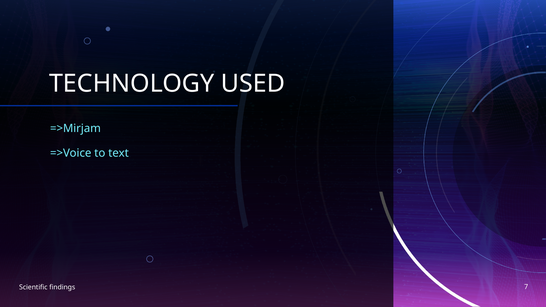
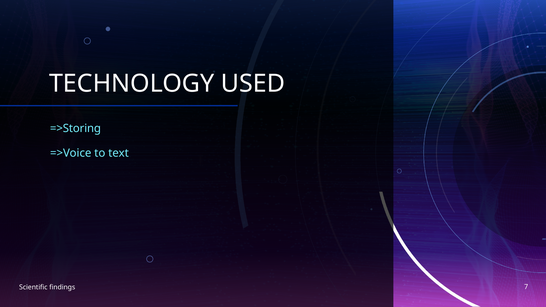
=>Mirjam: =>Mirjam -> =>Storing (75, 128)
